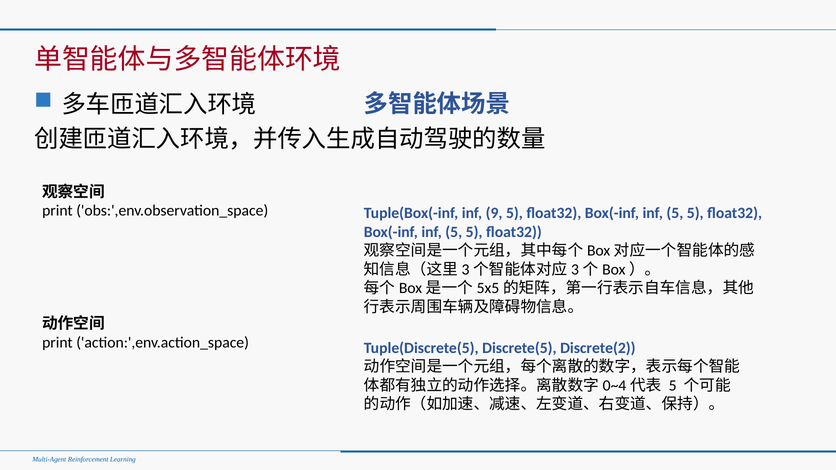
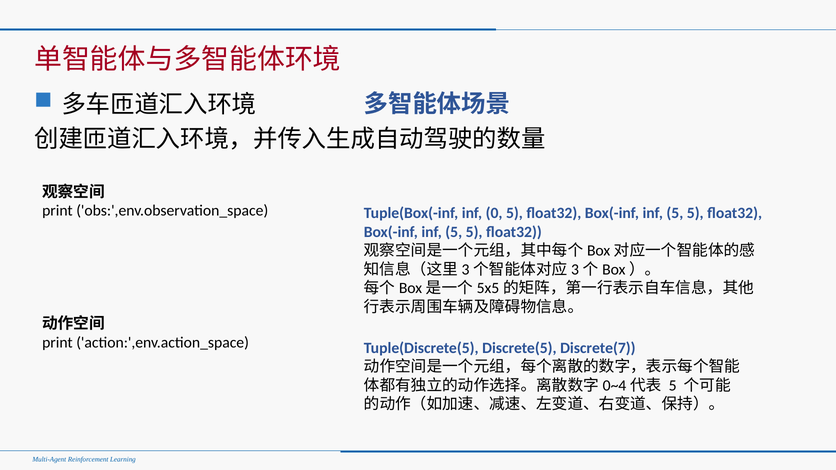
9: 9 -> 0 (494, 213)
Discrete(2: Discrete(2 -> Discrete(7 (598, 348)
